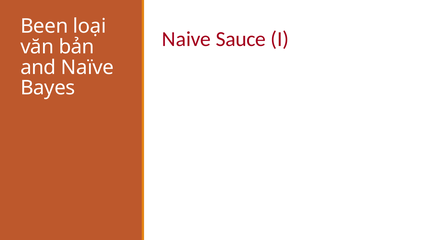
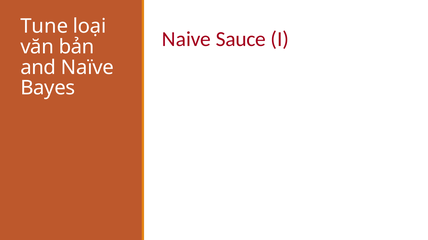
Been: Been -> Tune (44, 26)
